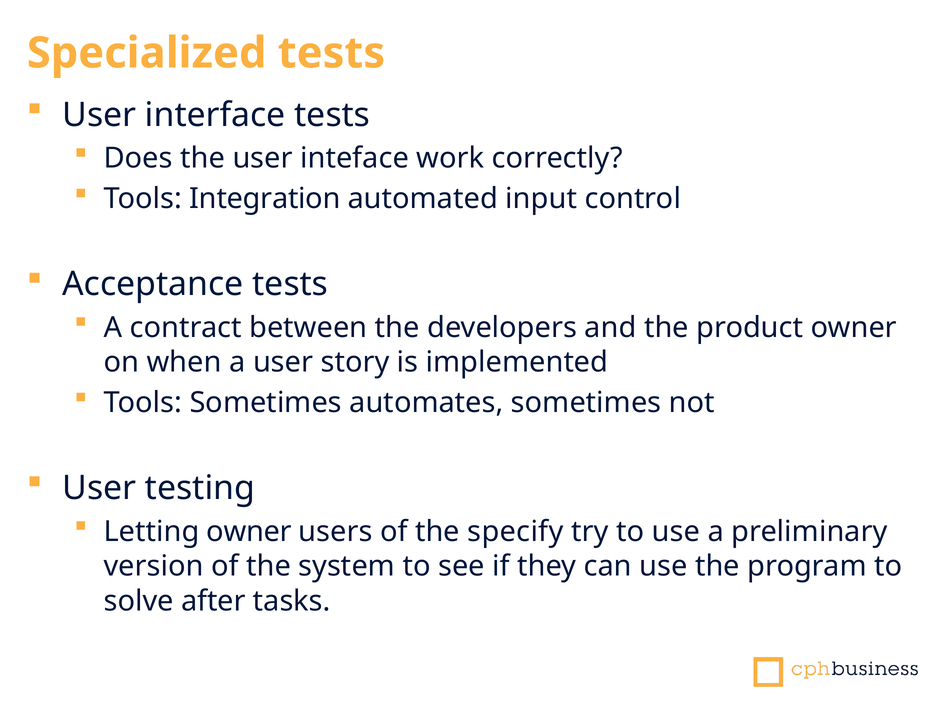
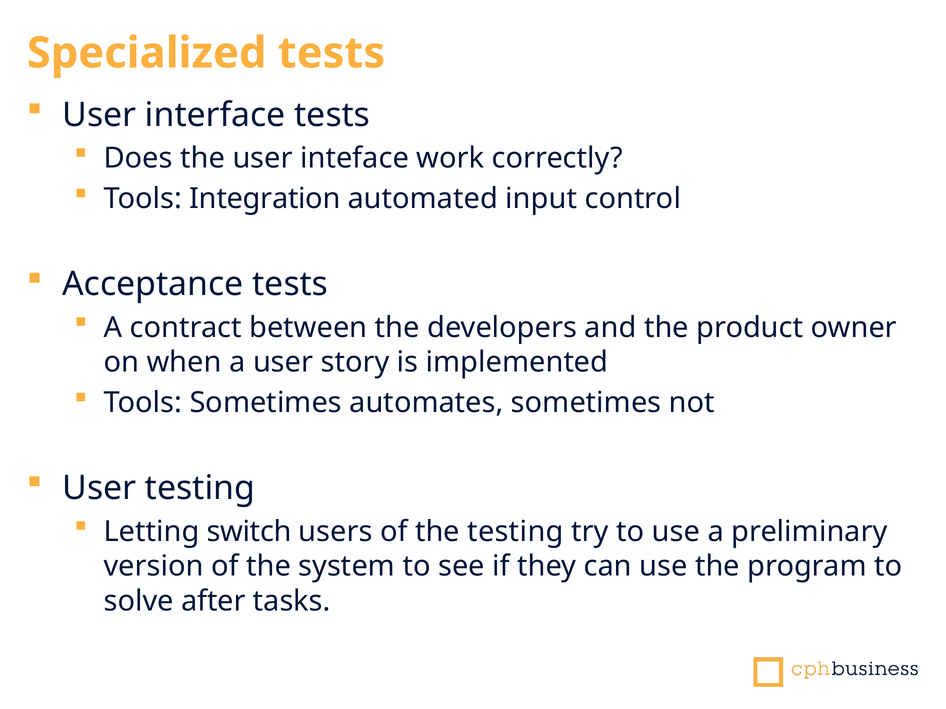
Letting owner: owner -> switch (249, 532)
the specify: specify -> testing (516, 532)
